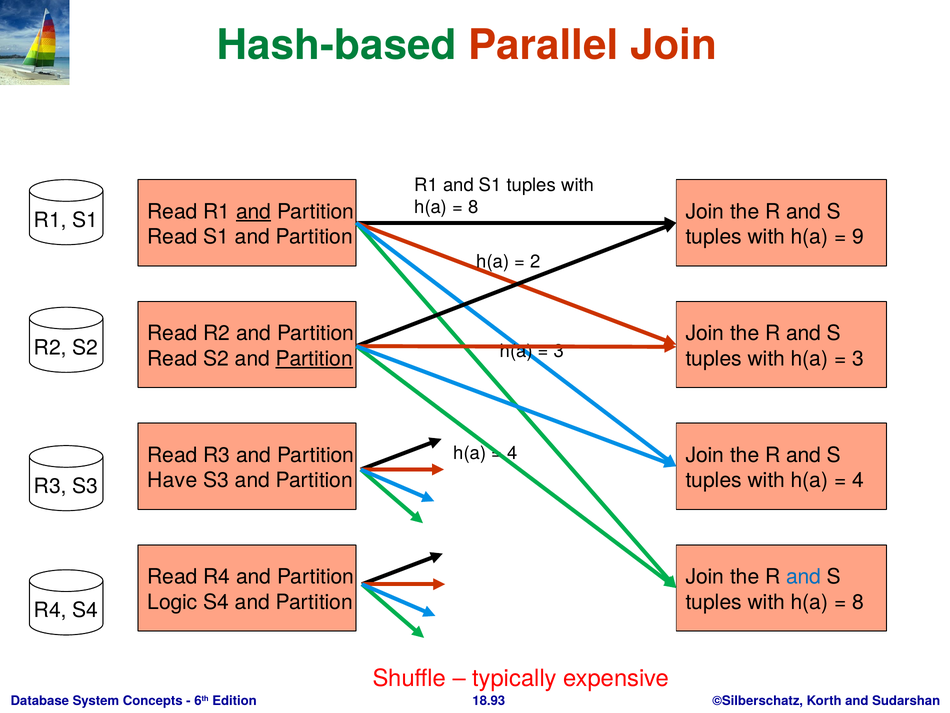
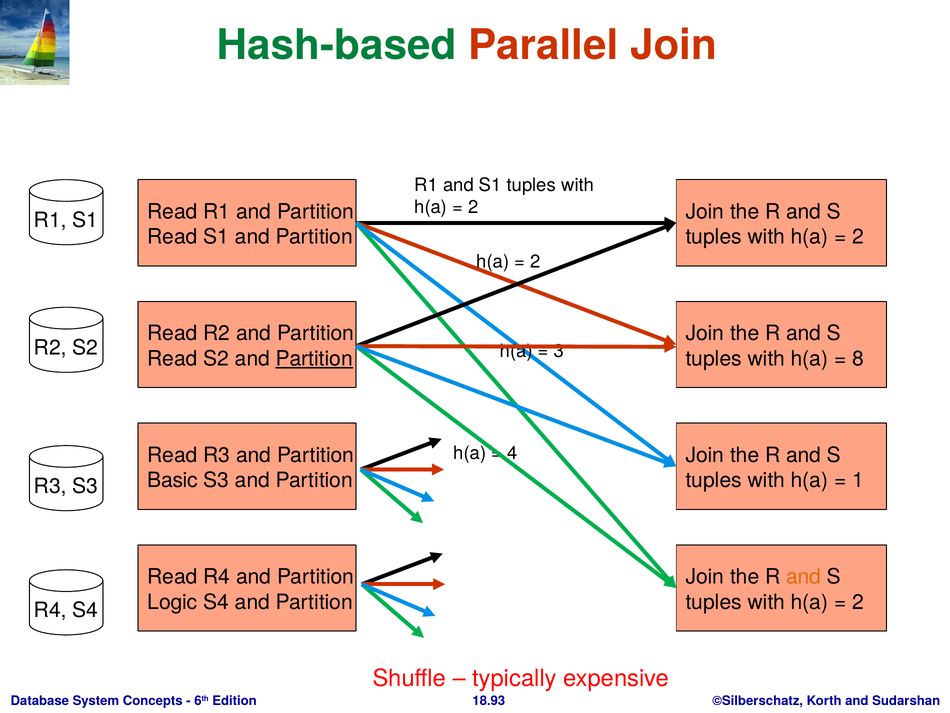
8: 8 -> 2 (473, 207)
and underline: present -> none (254, 211)
9: 9 -> 2 (858, 237)
3: 3 -> 8 (858, 358)
Have: Have -> Basic (173, 480)
4: 4 -> 1 (858, 480)
and colour: blue -> orange (804, 576)
8: 8 -> 2 (858, 602)
